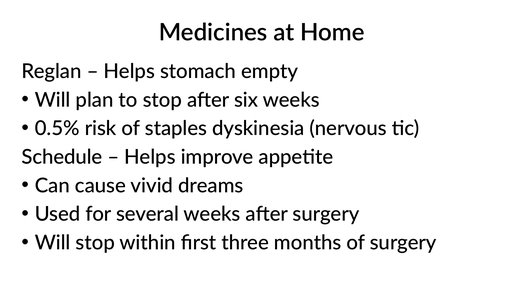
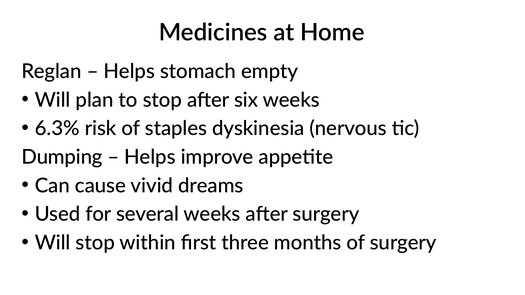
0.5%: 0.5% -> 6.3% (57, 129)
Schedule: Schedule -> Dumping (62, 157)
